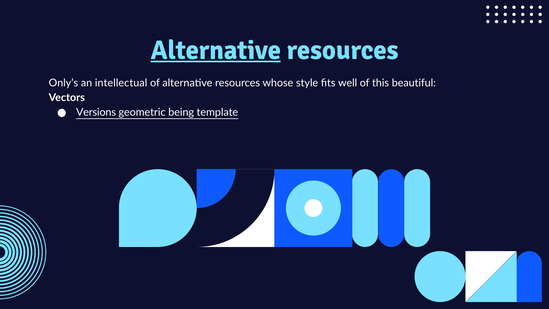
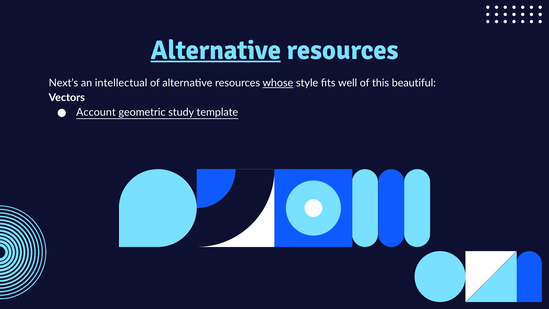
Only’s: Only’s -> Next’s (63, 83)
whose underline: none -> present (278, 83)
Versions: Versions -> Account (96, 112)
being: being -> study (181, 112)
